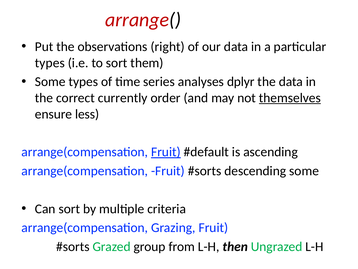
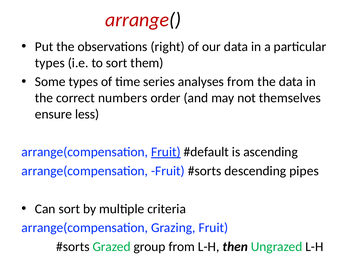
analyses dplyr: dplyr -> from (241, 82)
currently: currently -> numbers (123, 98)
themselves underline: present -> none (290, 98)
descending some: some -> pipes (304, 171)
